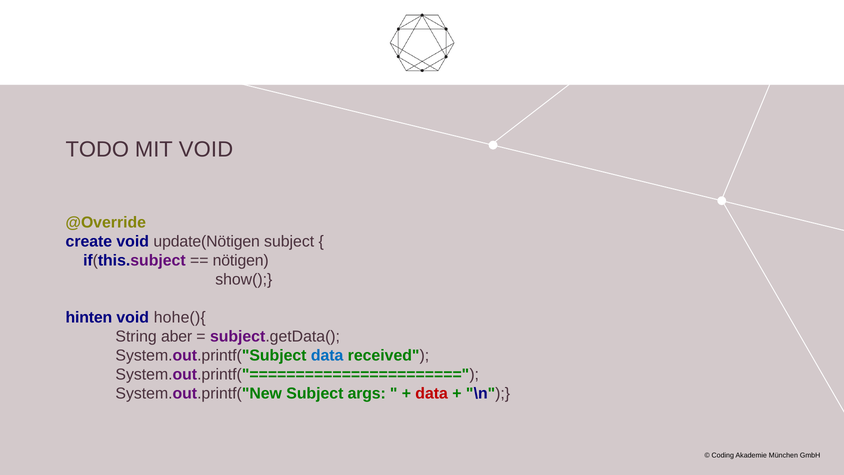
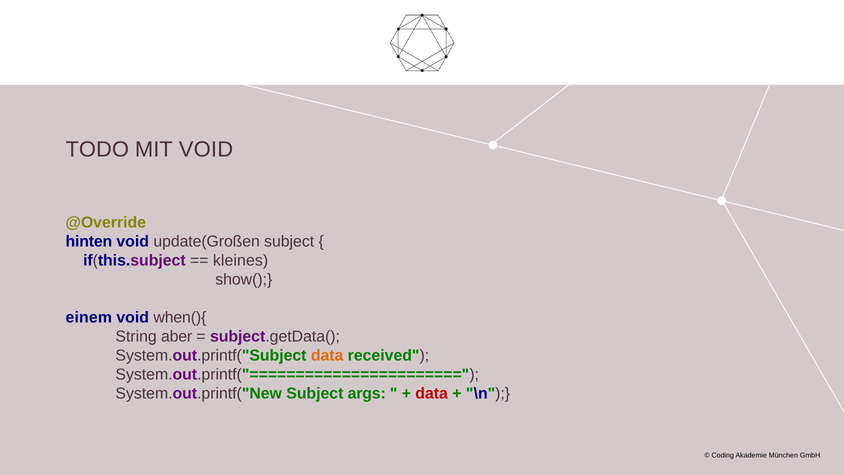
create: create -> hinten (89, 241)
update(Nötigen: update(Nötigen -> update(Großen (207, 241)
nötigen: nötigen -> kleines (241, 260)
hinten: hinten -> einem (89, 317)
hohe(){: hohe(){ -> when(){ (180, 317)
data colour: blue -> orange (327, 355)
